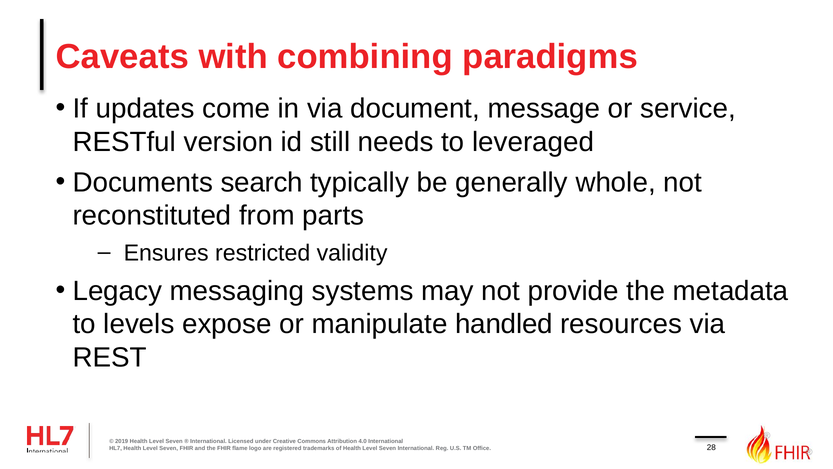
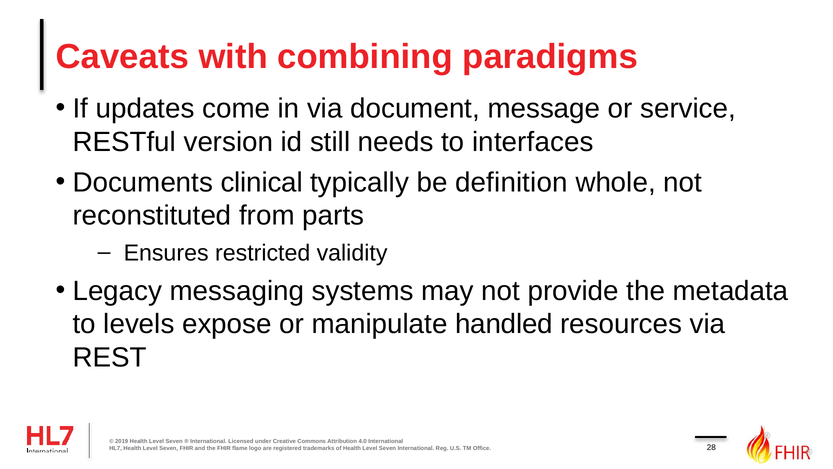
leveraged: leveraged -> interfaces (533, 142)
search: search -> clinical (262, 182)
generally: generally -> definition (511, 182)
